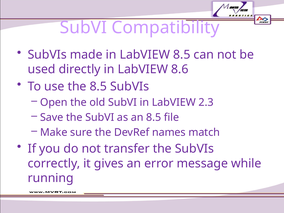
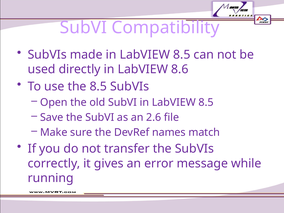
SubVI in LabVIEW 2.3: 2.3 -> 8.5 (206, 102)
an 8.5: 8.5 -> 2.6 (154, 117)
